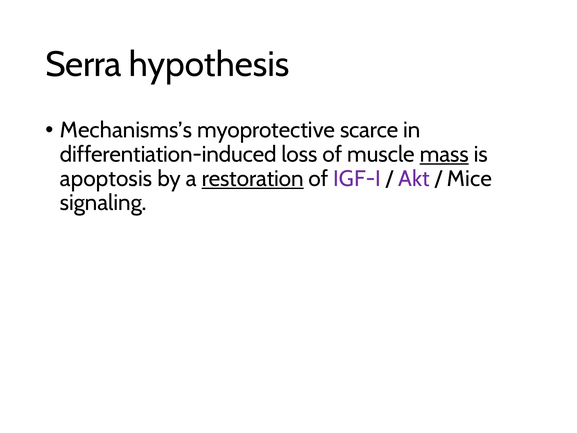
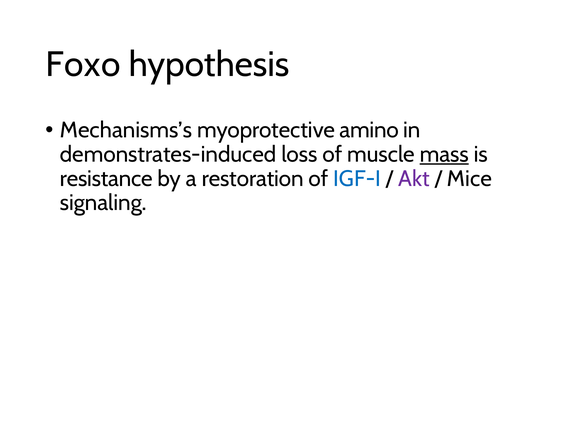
Serra: Serra -> Foxo (83, 65)
scarce: scarce -> amino (369, 130)
differentiation-induced: differentiation-induced -> demonstrates-induced (168, 154)
apoptosis: apoptosis -> resistance (106, 179)
restoration underline: present -> none (253, 179)
IGF-I colour: purple -> blue (357, 179)
